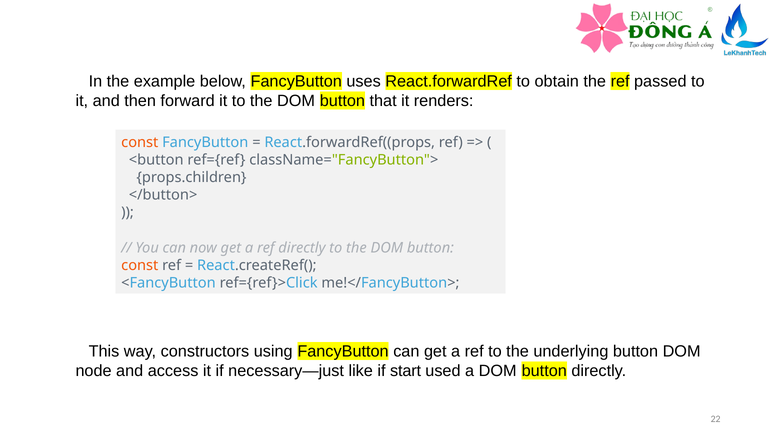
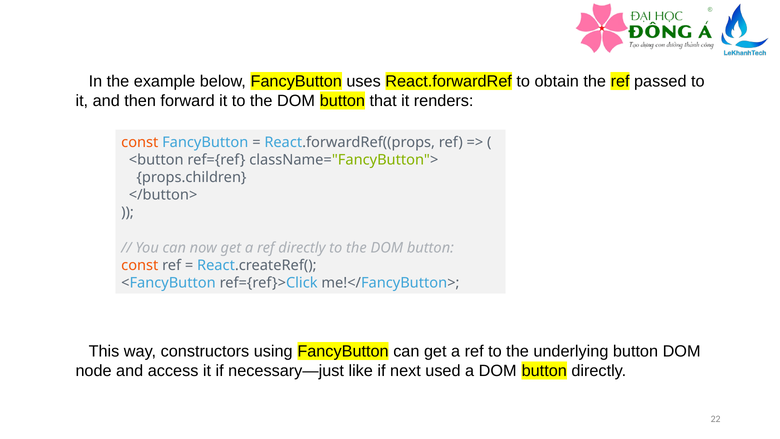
start: start -> next (405, 371)
